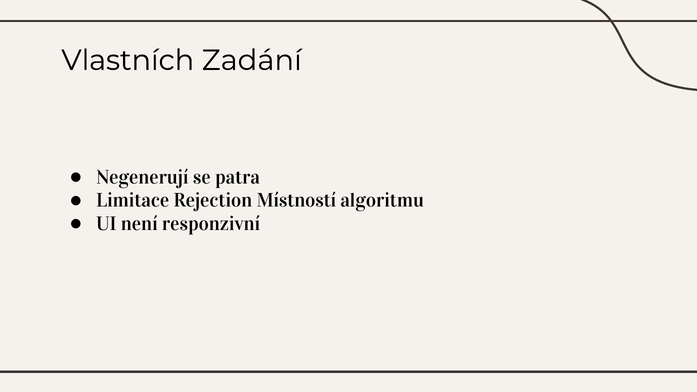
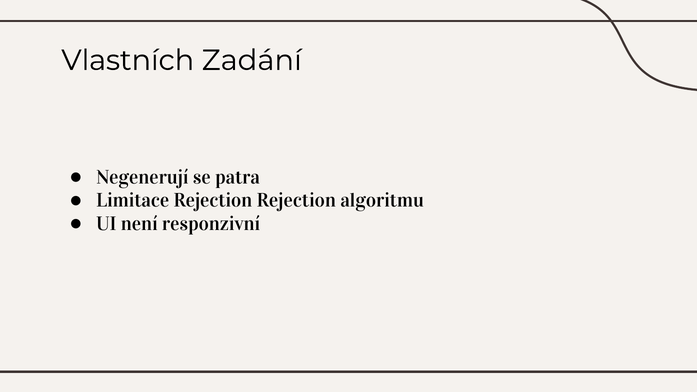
Rejection Místností: Místností -> Rejection (296, 200)
